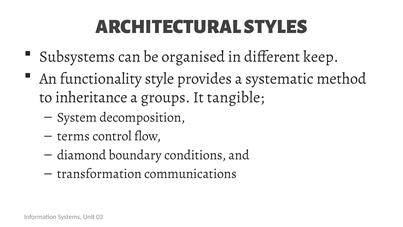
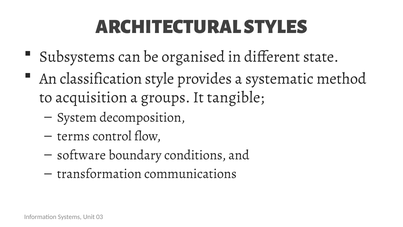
keep: keep -> state (321, 56)
functionality: functionality -> classification (101, 78)
inheritance: inheritance -> acquisition (91, 97)
diamond: diamond -> software (81, 155)
